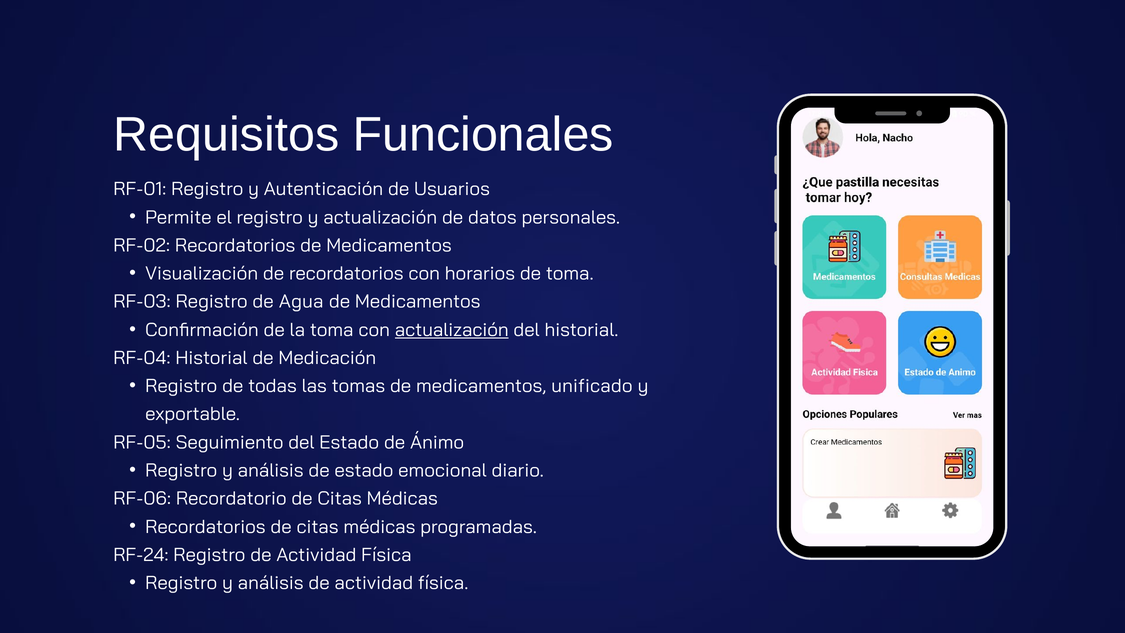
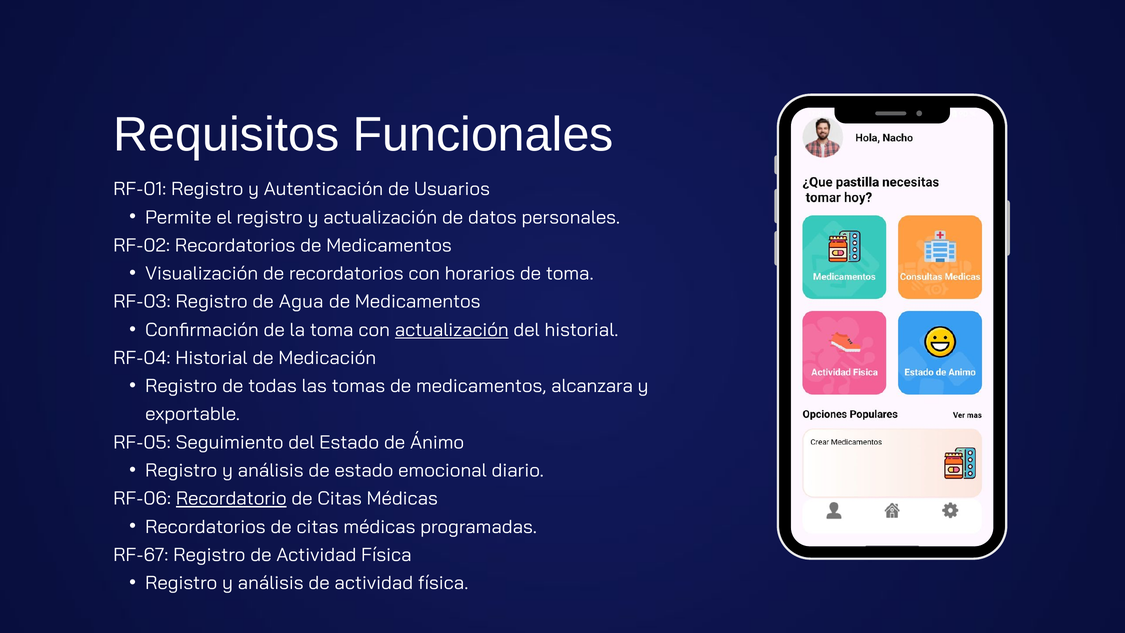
unificado: unificado -> alcanzara (592, 386)
Recordatorio underline: none -> present (231, 499)
RF-24: RF-24 -> RF-67 (141, 555)
